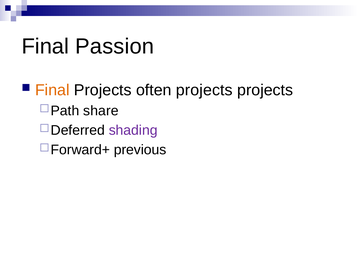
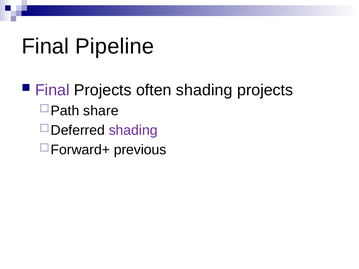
Passion: Passion -> Pipeline (115, 46)
Final colour: orange -> purple (52, 90)
often projects: projects -> shading (204, 90)
